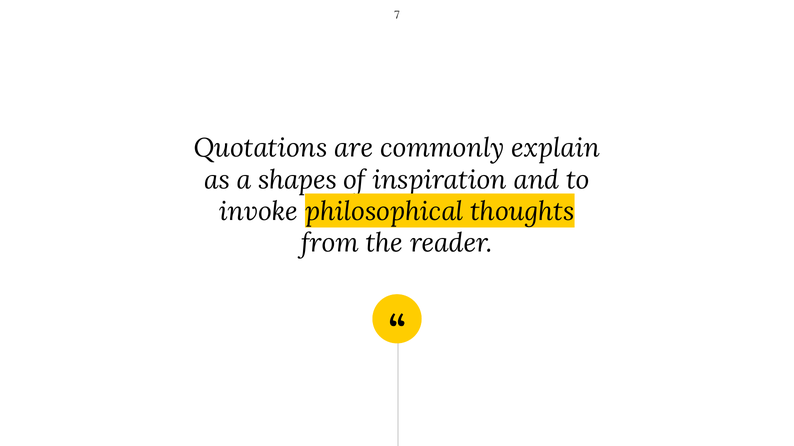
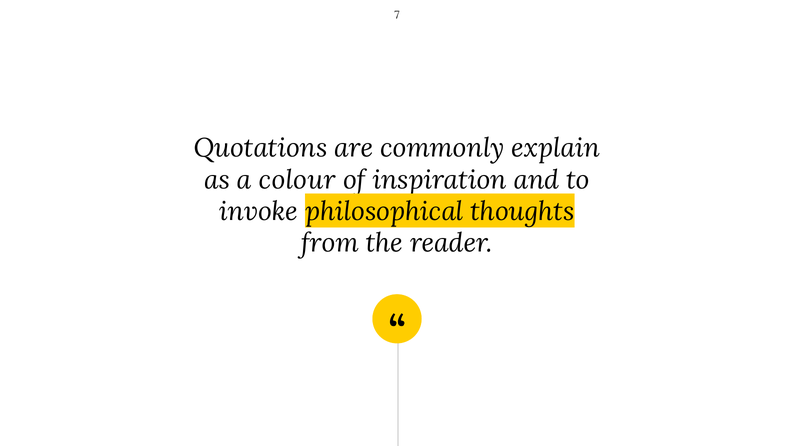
shapes: shapes -> colour (297, 180)
